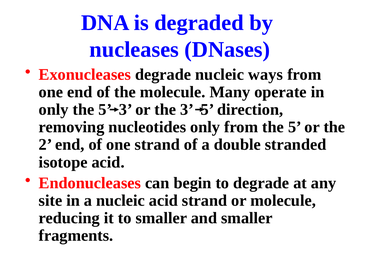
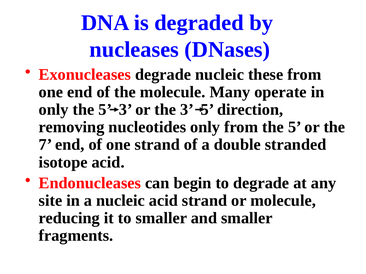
ways: ways -> these (266, 75)
2: 2 -> 7 (46, 145)
